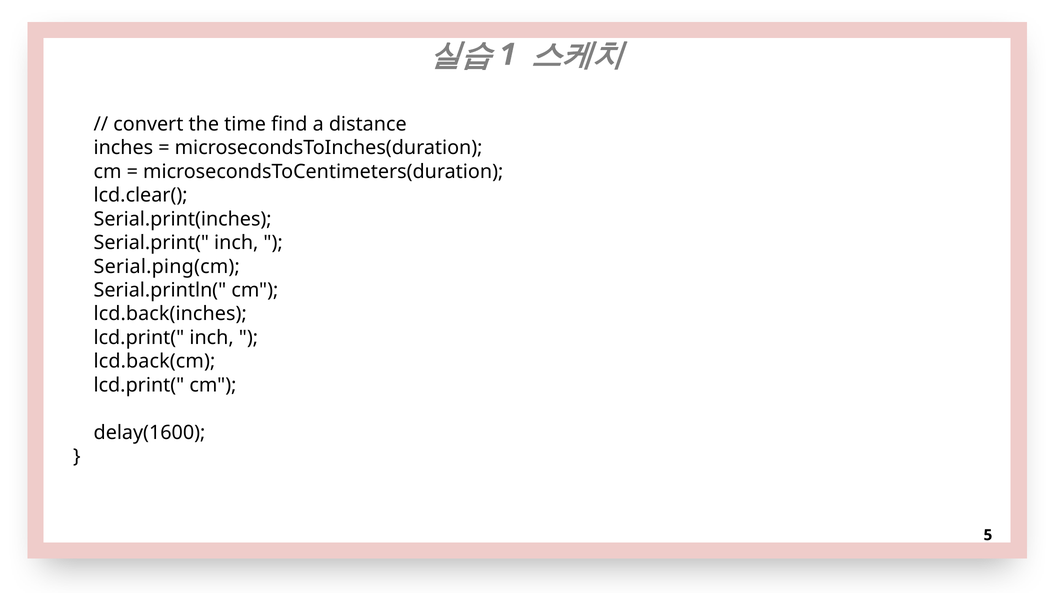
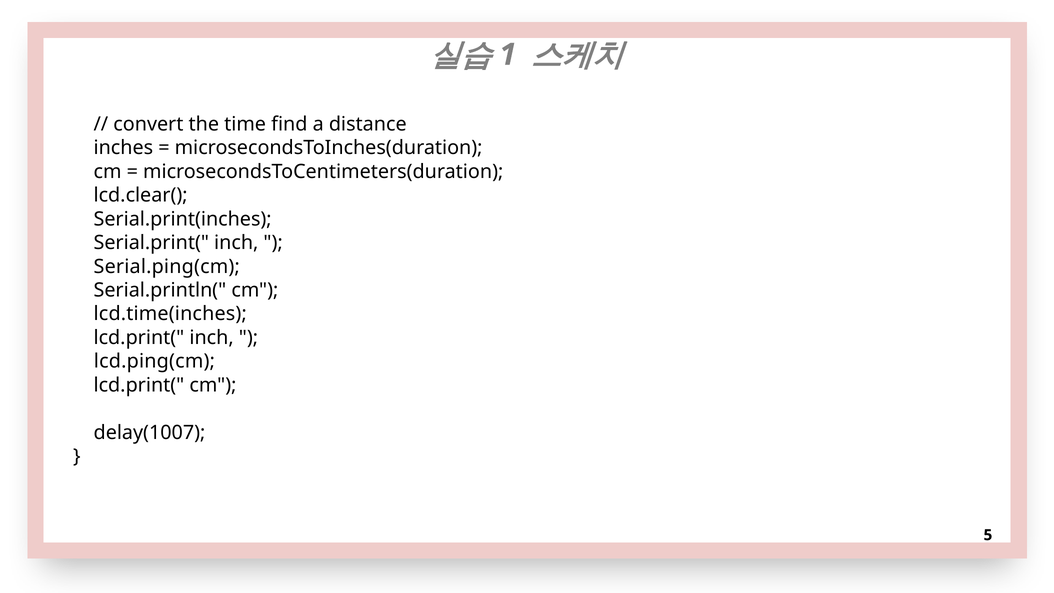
lcd.back(inches: lcd.back(inches -> lcd.time(inches (170, 314)
lcd.back(cm: lcd.back(cm -> lcd.ping(cm (154, 361)
delay(1600: delay(1600 -> delay(1007 (150, 432)
